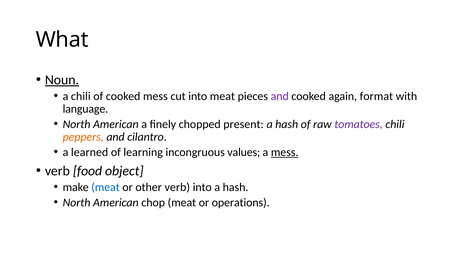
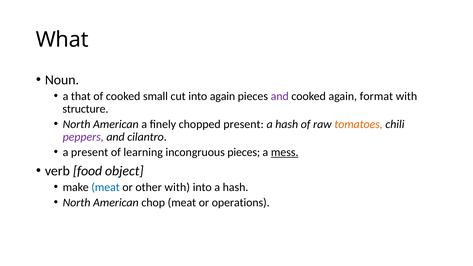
Noun underline: present -> none (62, 80)
a chili: chili -> that (81, 96)
cooked mess: mess -> small (155, 96)
into meat: meat -> again (223, 96)
language: language -> structure (85, 109)
tomatoes colour: purple -> orange (359, 124)
peppers colour: orange -> purple (83, 137)
a learned: learned -> present (90, 152)
incongruous values: values -> pieces (244, 152)
other verb: verb -> with (177, 187)
